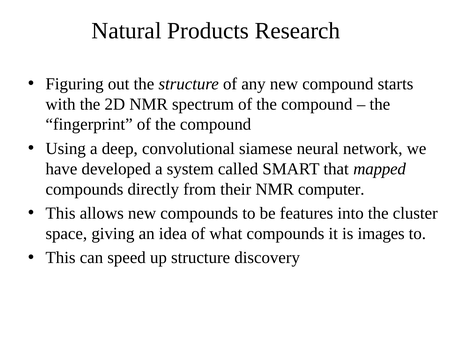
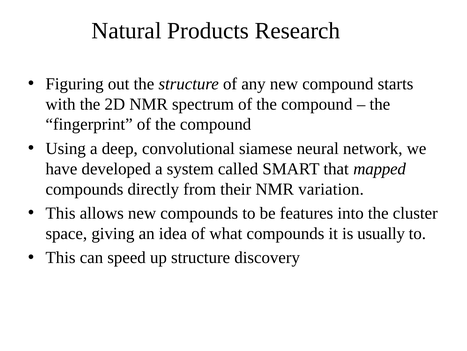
computer: computer -> variation (331, 189)
images: images -> usually (381, 233)
